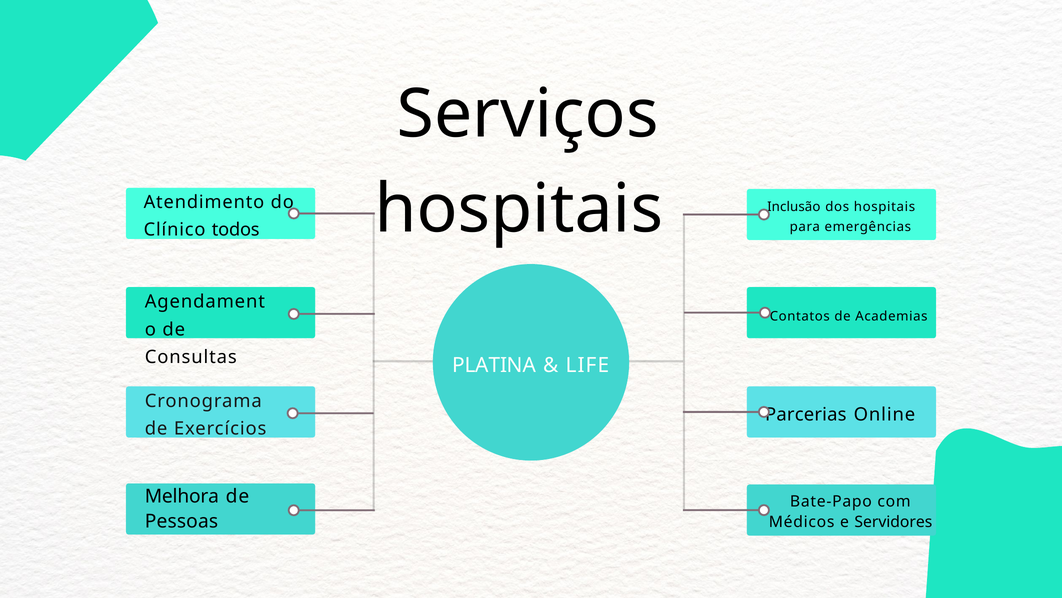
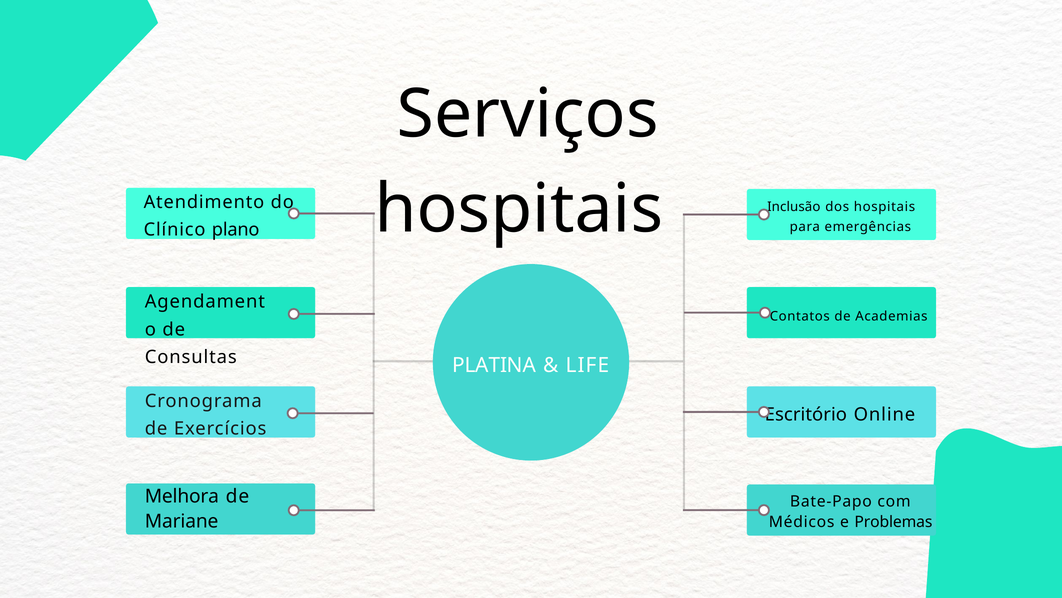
todos: todos -> plano (236, 229)
Parcerias: Parcerias -> Escritório (806, 414)
Pessoas: Pessoas -> Mariane (182, 521)
Servidores: Servidores -> Problemas (893, 522)
